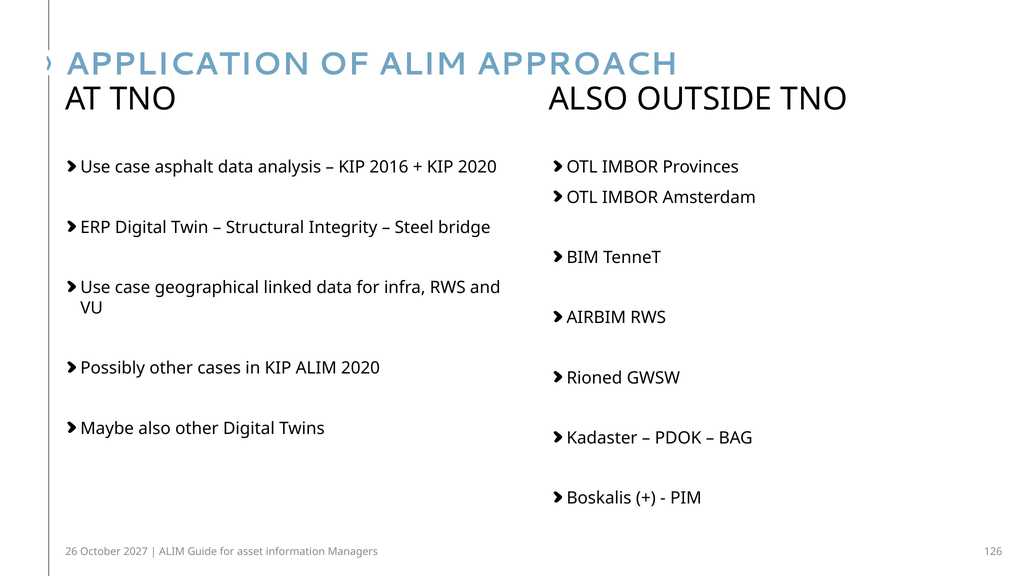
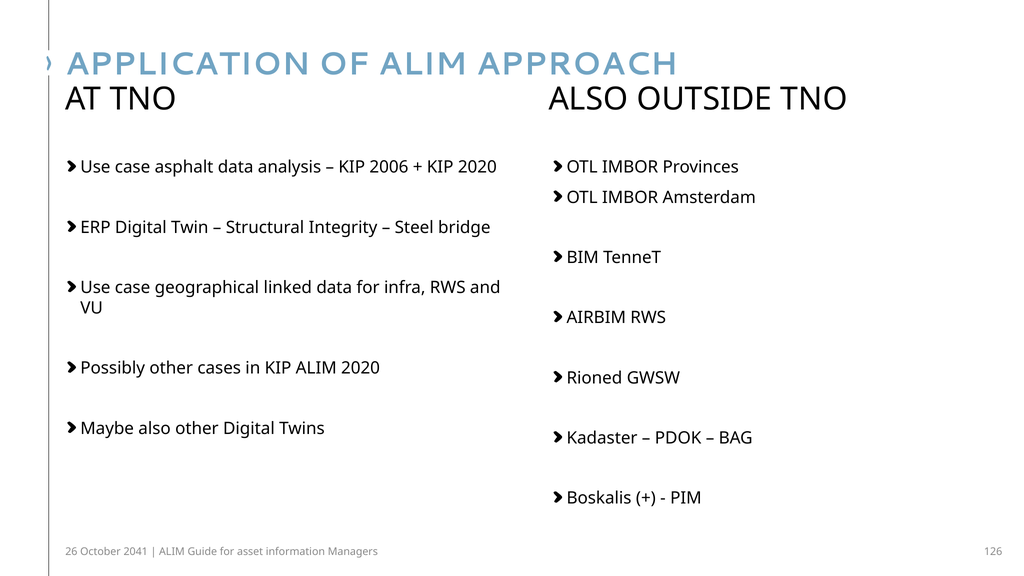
2016: 2016 -> 2006 (389, 167)
2027: 2027 -> 2041 (136, 552)
